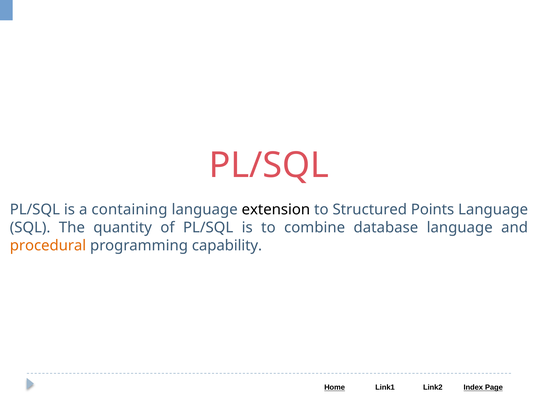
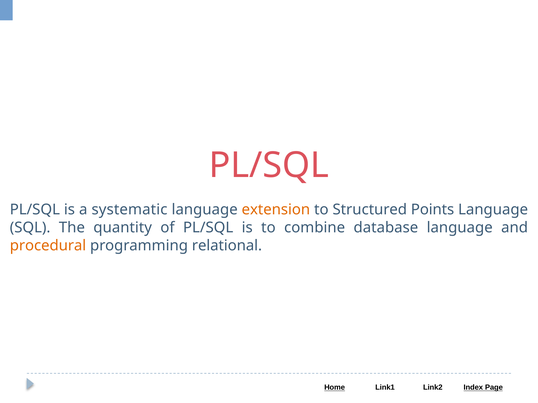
containing: containing -> systematic (129, 210)
extension colour: black -> orange (276, 210)
capability: capability -> relational (227, 246)
